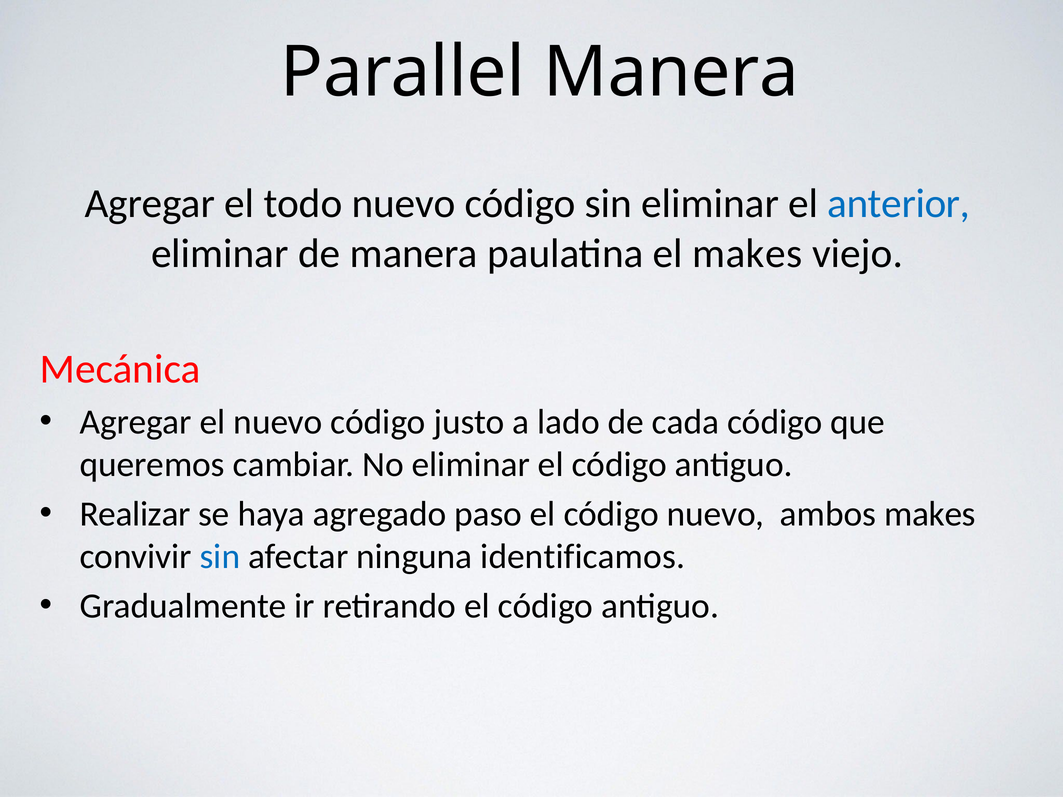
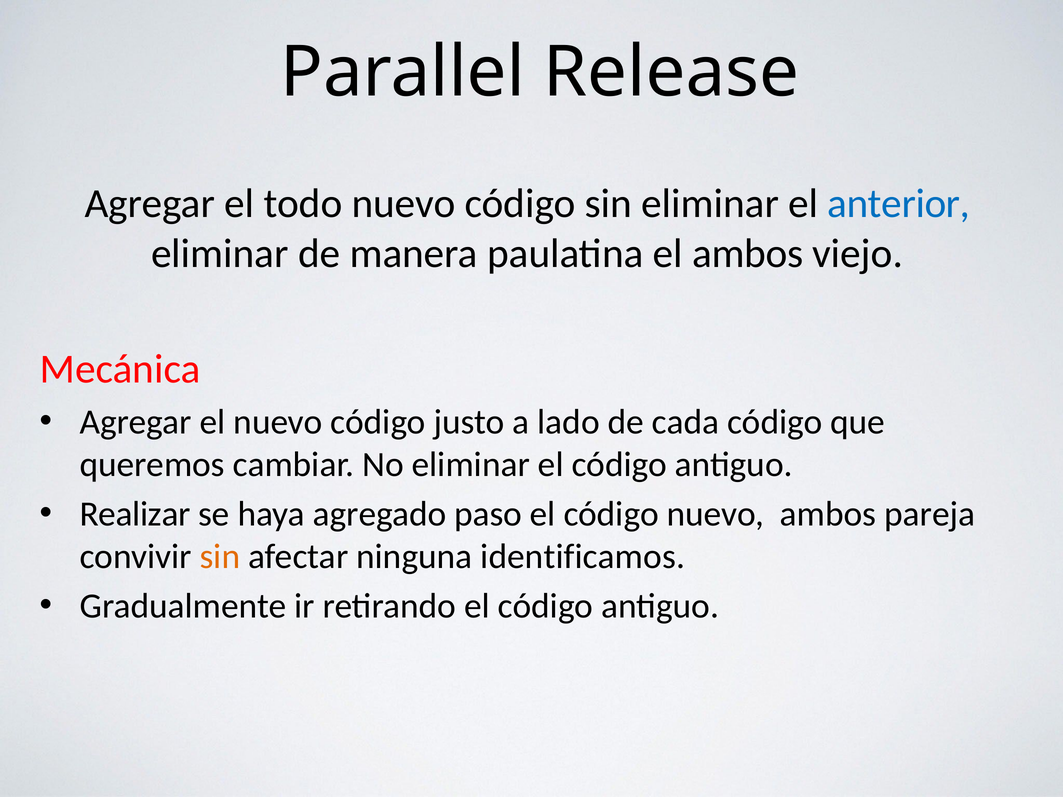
Parallel Manera: Manera -> Release (671, 73)
el makes: makes -> ambos (748, 253)
ambos makes: makes -> pareja (930, 514)
sin colour: blue -> orange (220, 557)
